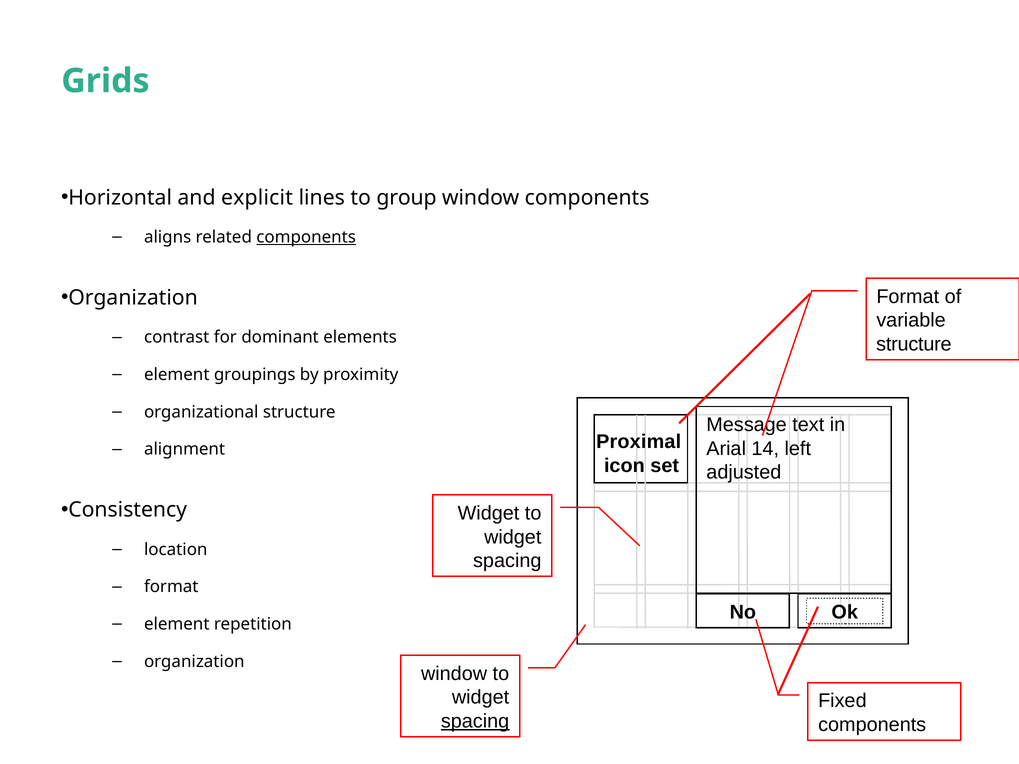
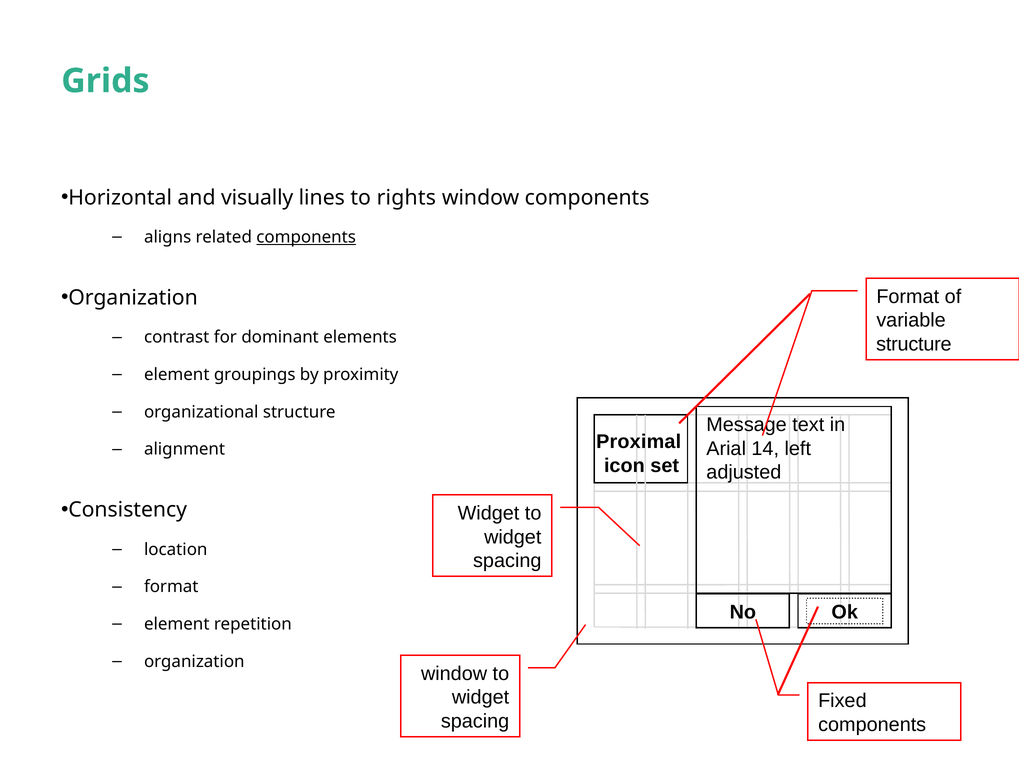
explicit: explicit -> visually (257, 198)
group: group -> rights (406, 198)
spacing underline: present -> none (475, 721)
